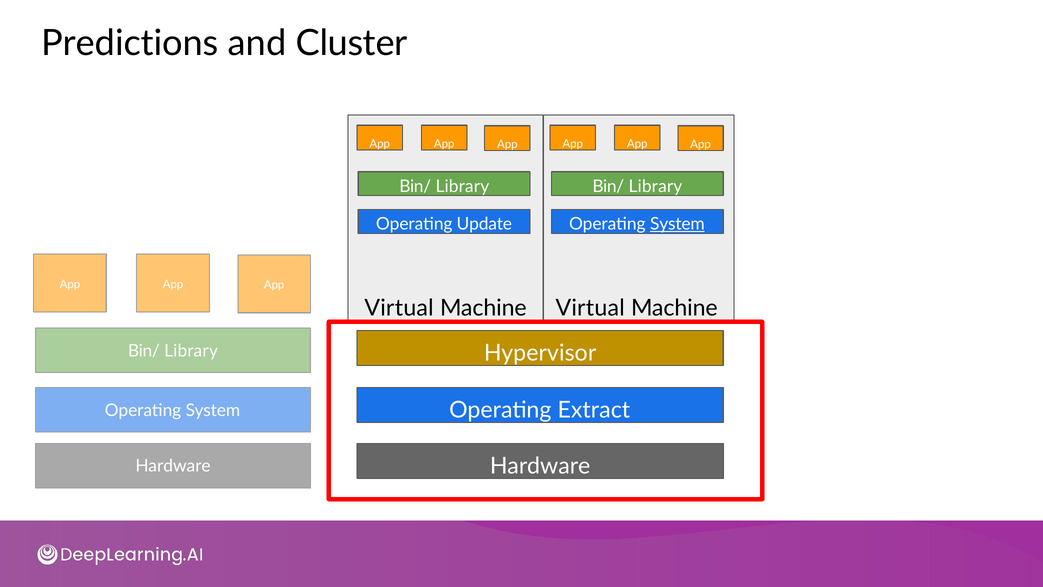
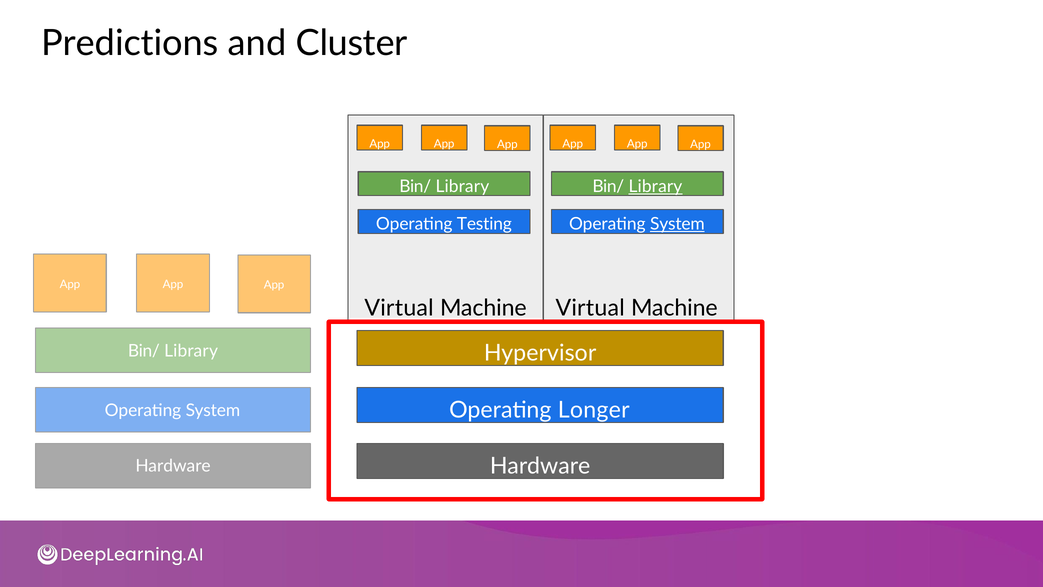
Library underline: none -> present (655, 186)
Update: Update -> Testing (484, 224)
Extract: Extract -> Longer (594, 410)
